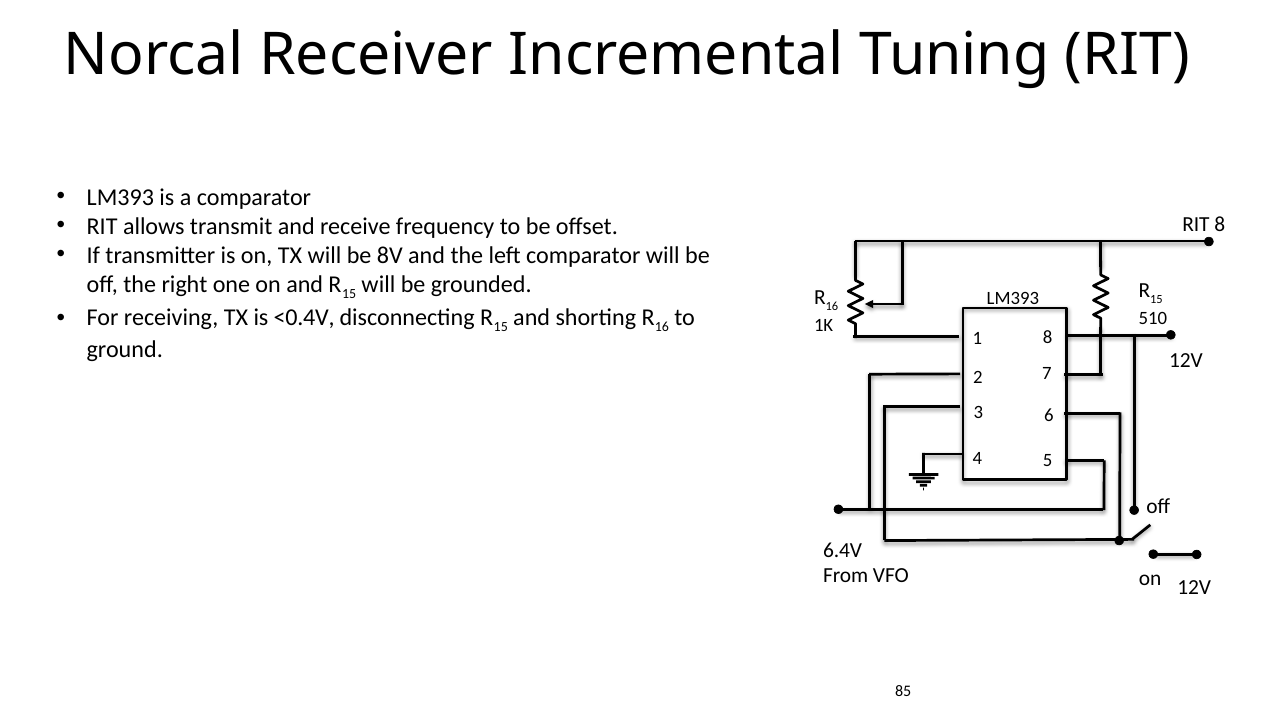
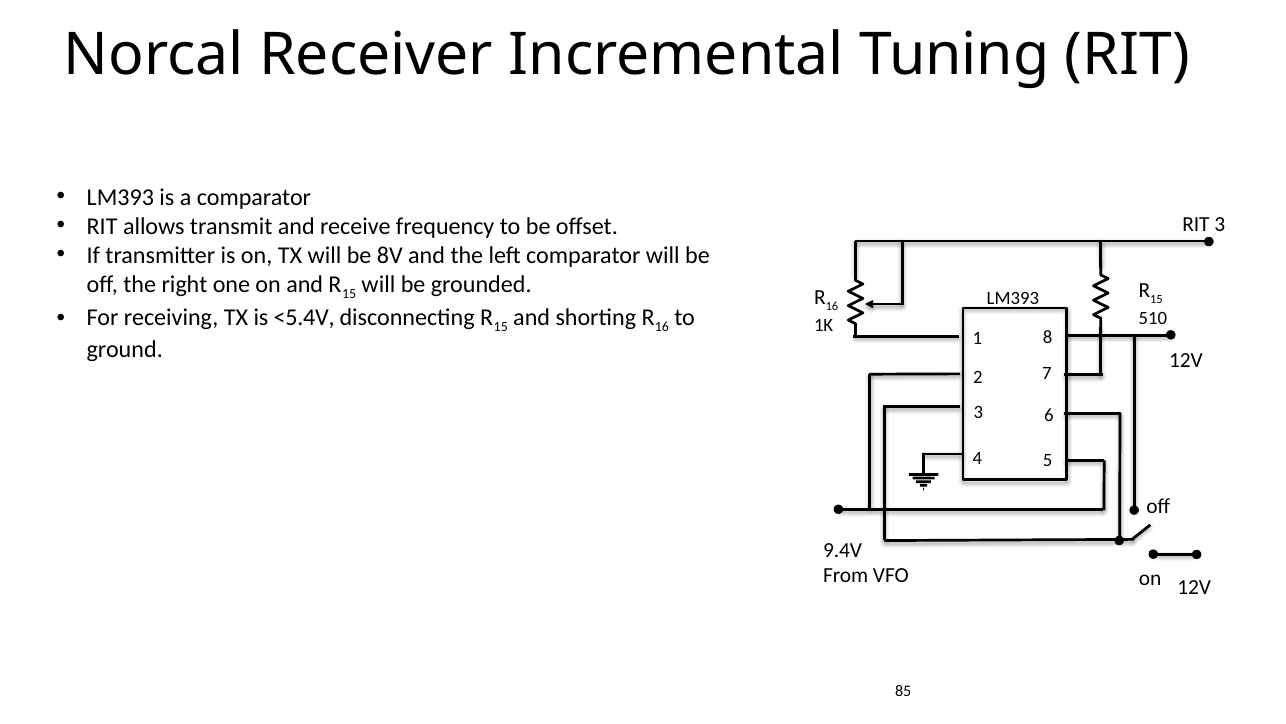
RIT 8: 8 -> 3 (1220, 224)
<0.4V: <0.4V -> <5.4V (304, 317)
6.4V: 6.4V -> 9.4V (843, 549)
